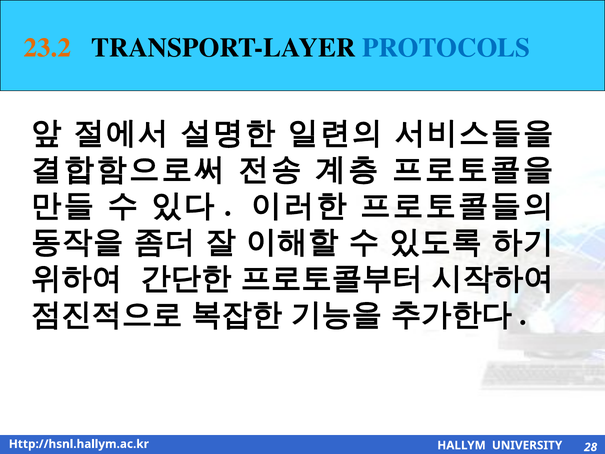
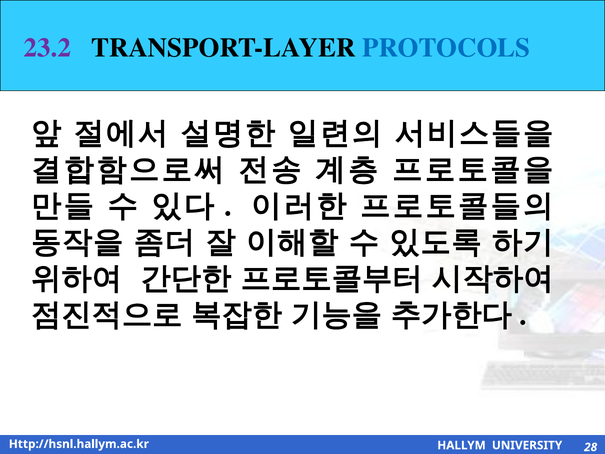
23.2 colour: orange -> purple (47, 48)
